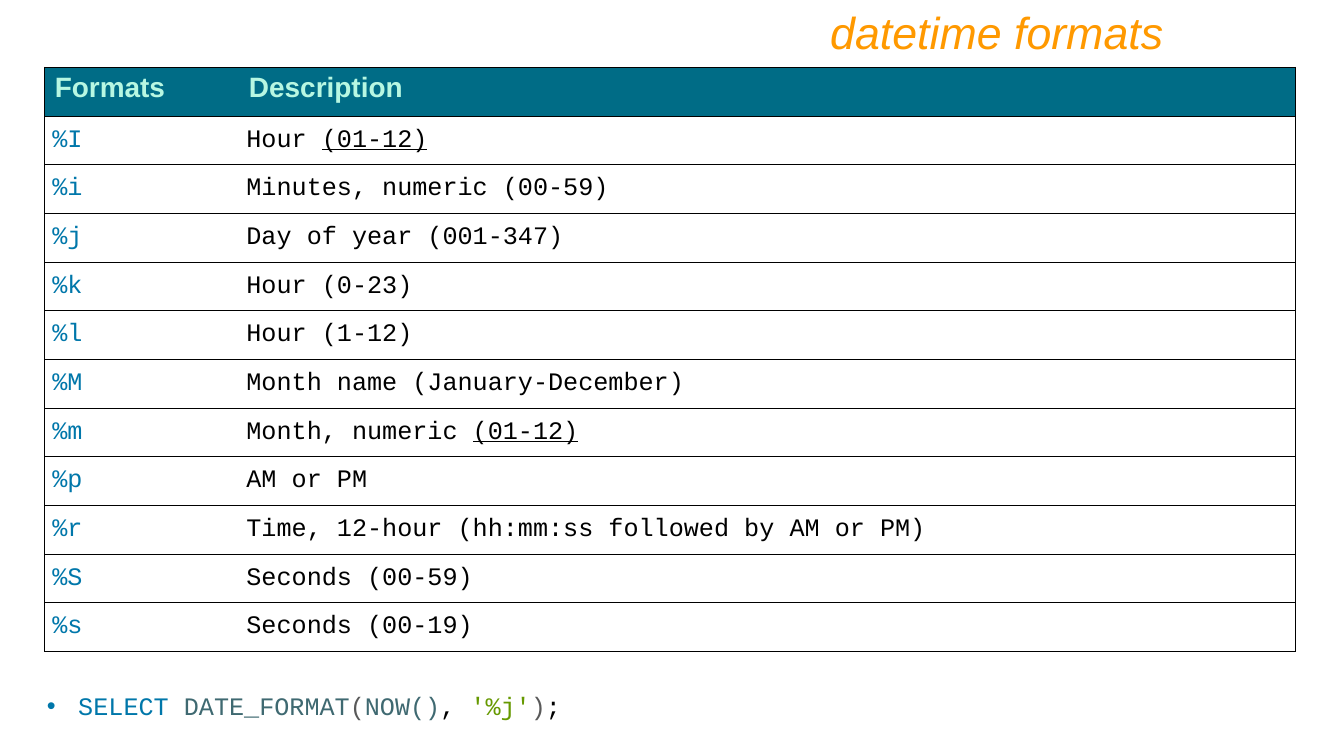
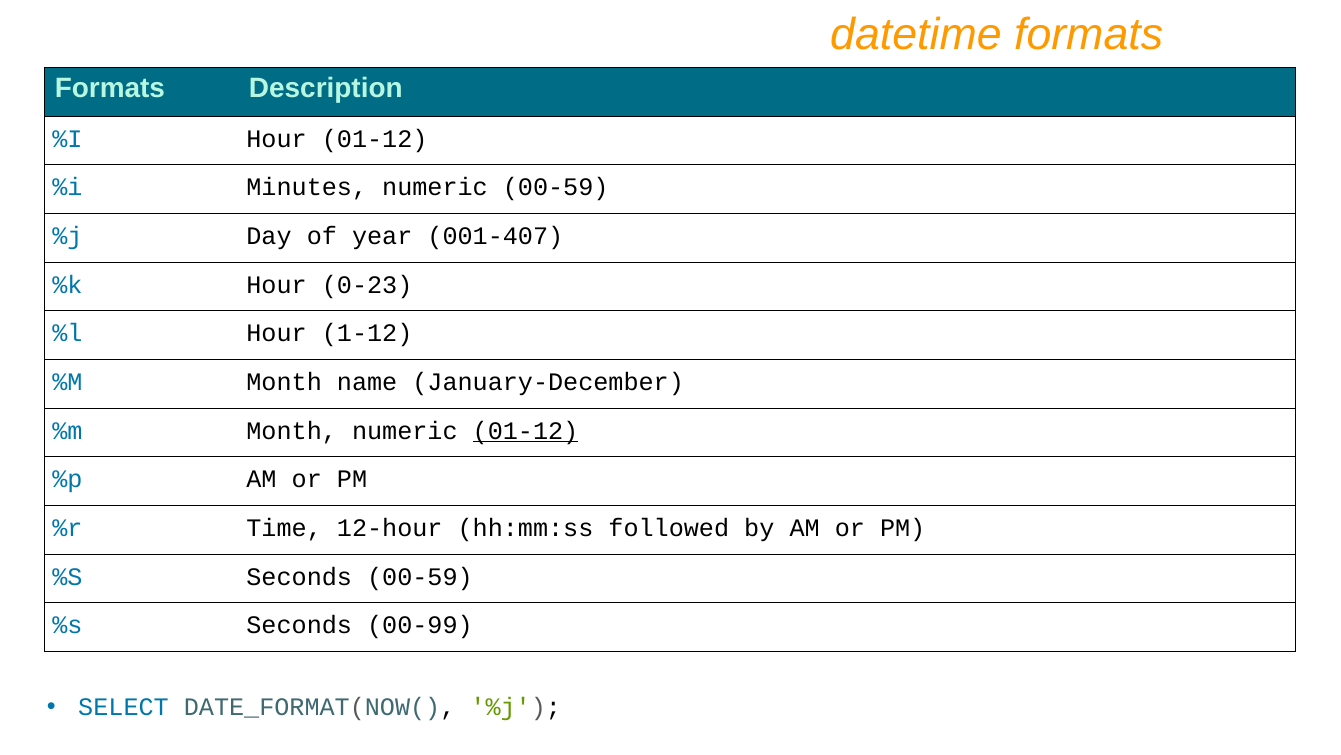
01-12 underline: present -> none (375, 139)
001-347: 001-347 -> 001-407 (495, 236)
00-19: 00-19 -> 00-99 (420, 625)
